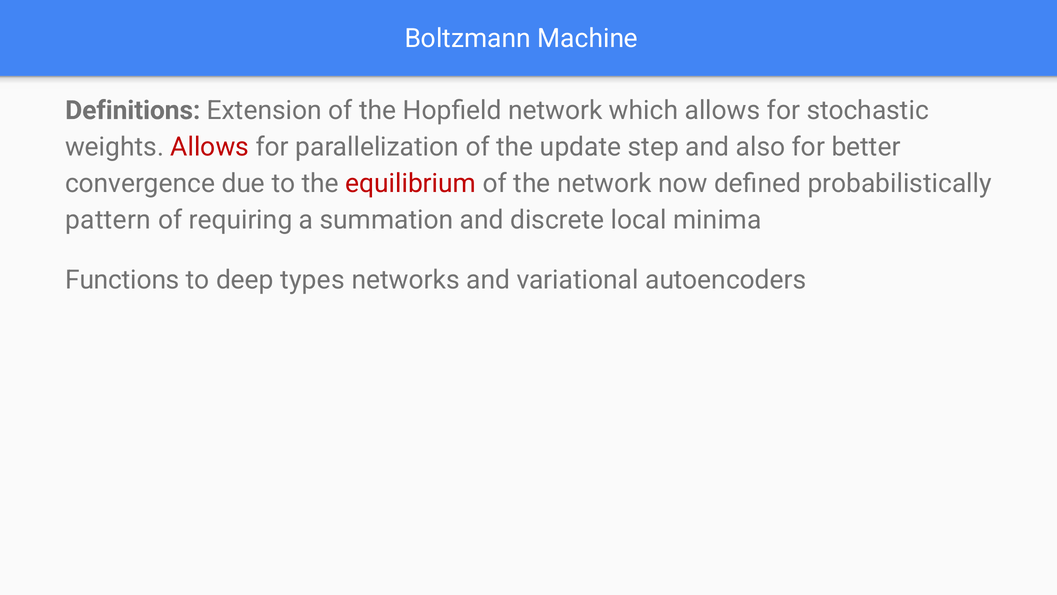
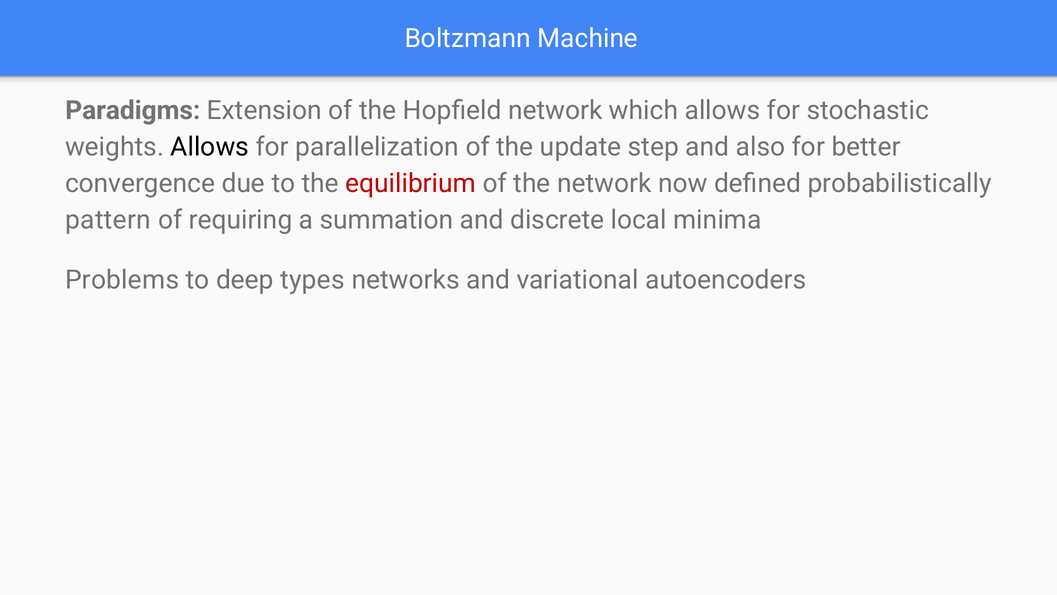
Definitions: Definitions -> Paradigms (133, 110)
Allows colour: red -> black (210, 147)
Functions: Functions -> Problems (122, 280)
